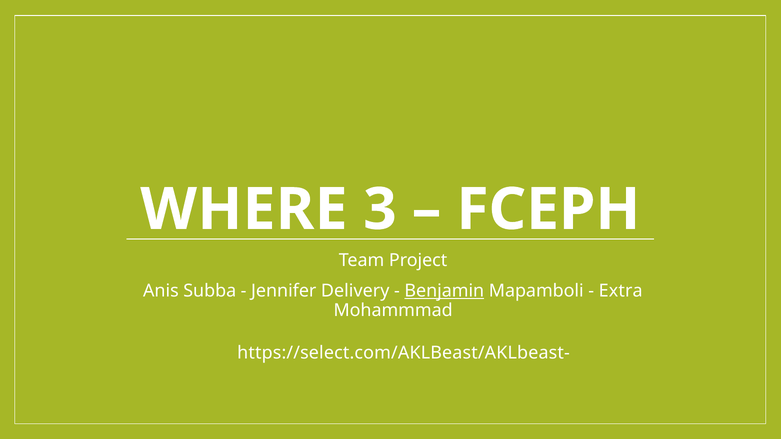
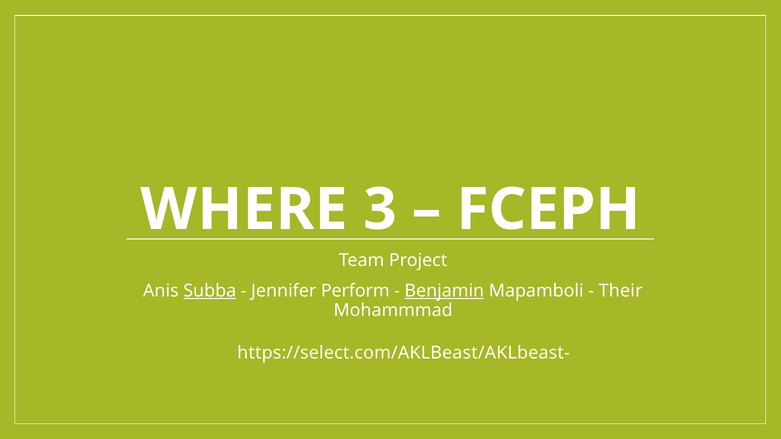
Subba underline: none -> present (210, 291)
Delivery: Delivery -> Perform (355, 291)
Extra: Extra -> Their (621, 291)
